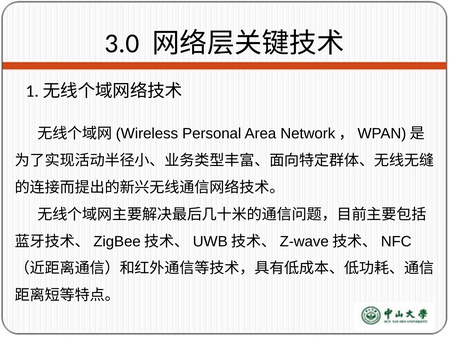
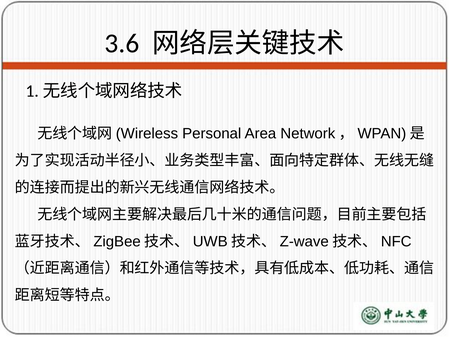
3.0: 3.0 -> 3.6 (122, 43)
